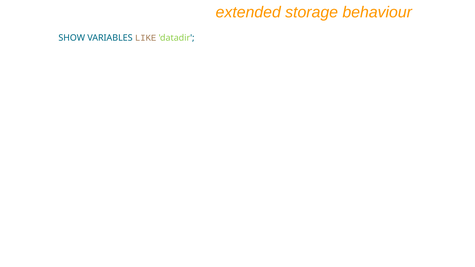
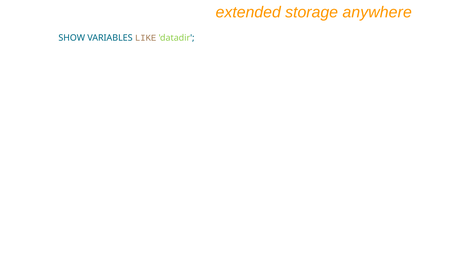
behaviour: behaviour -> anywhere (377, 12)
